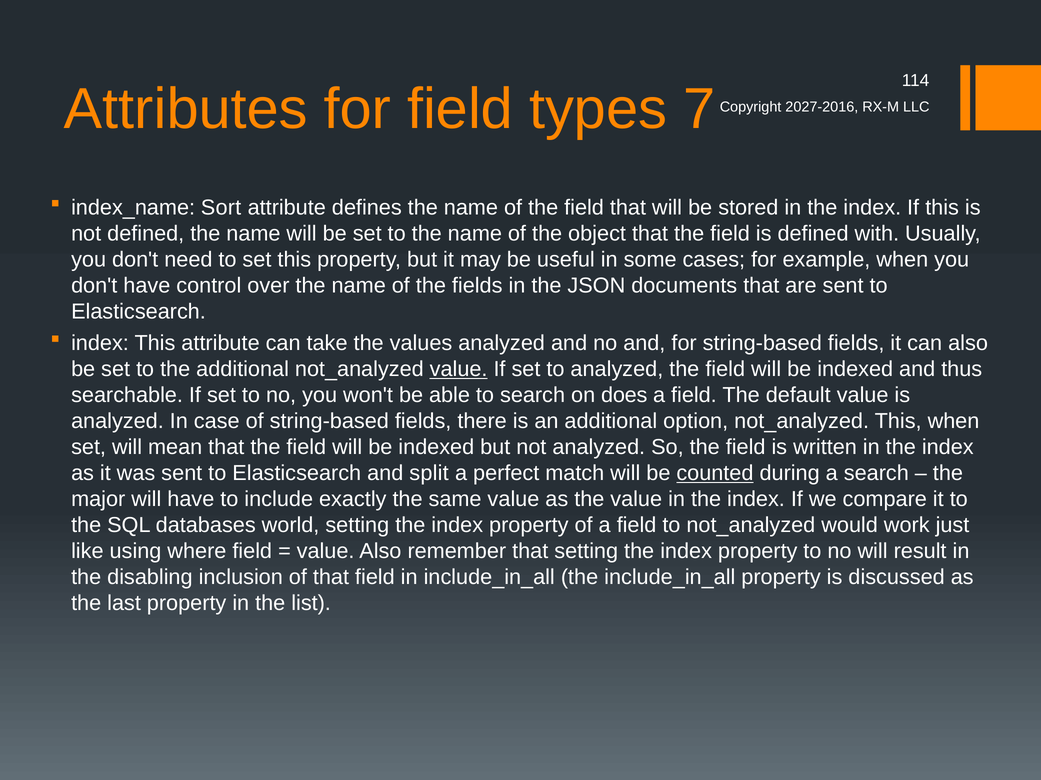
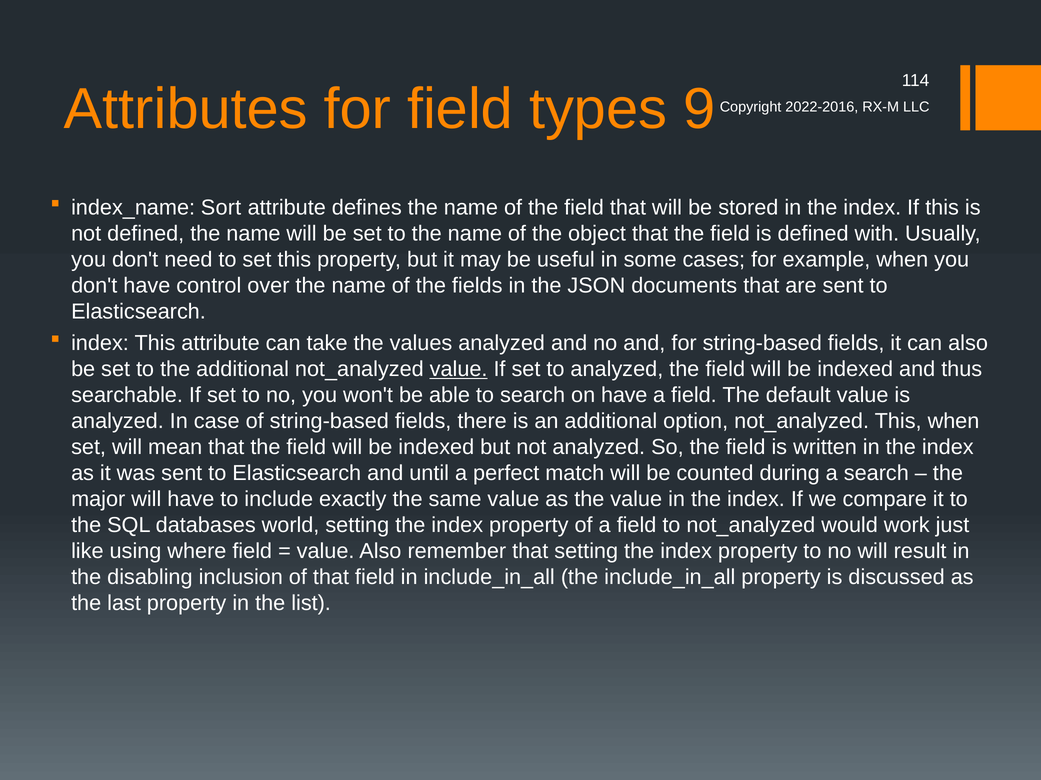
7: 7 -> 9 (699, 109)
2027-2016: 2027-2016 -> 2022-2016 (822, 107)
on does: does -> have (624, 396)
split: split -> until (429, 474)
counted underline: present -> none (715, 474)
